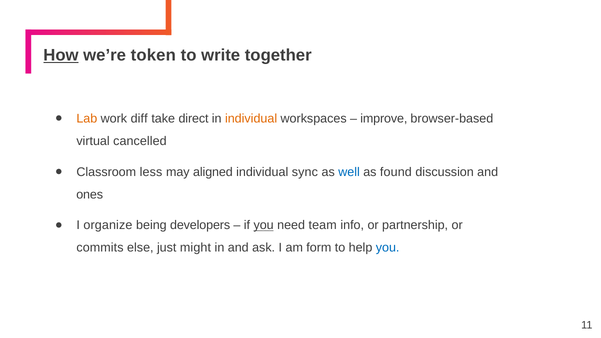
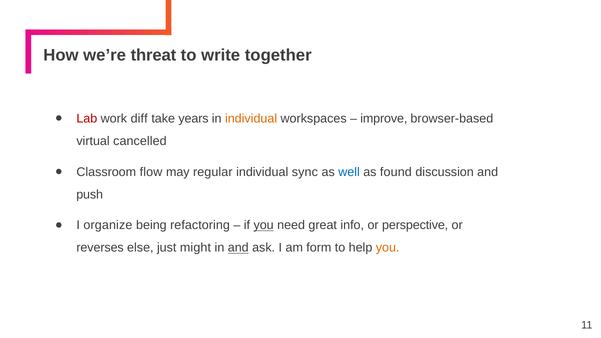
How underline: present -> none (61, 55)
token: token -> threat (153, 55)
Lab colour: orange -> red (87, 119)
direct: direct -> years (194, 119)
less: less -> flow (151, 172)
aligned: aligned -> regular (213, 172)
ones: ones -> push (90, 195)
developers: developers -> refactoring (200, 225)
team: team -> great (323, 225)
partnership: partnership -> perspective (415, 225)
commits: commits -> reverses (100, 248)
and underline: none -> present (238, 248)
you colour: blue -> orange (388, 248)
